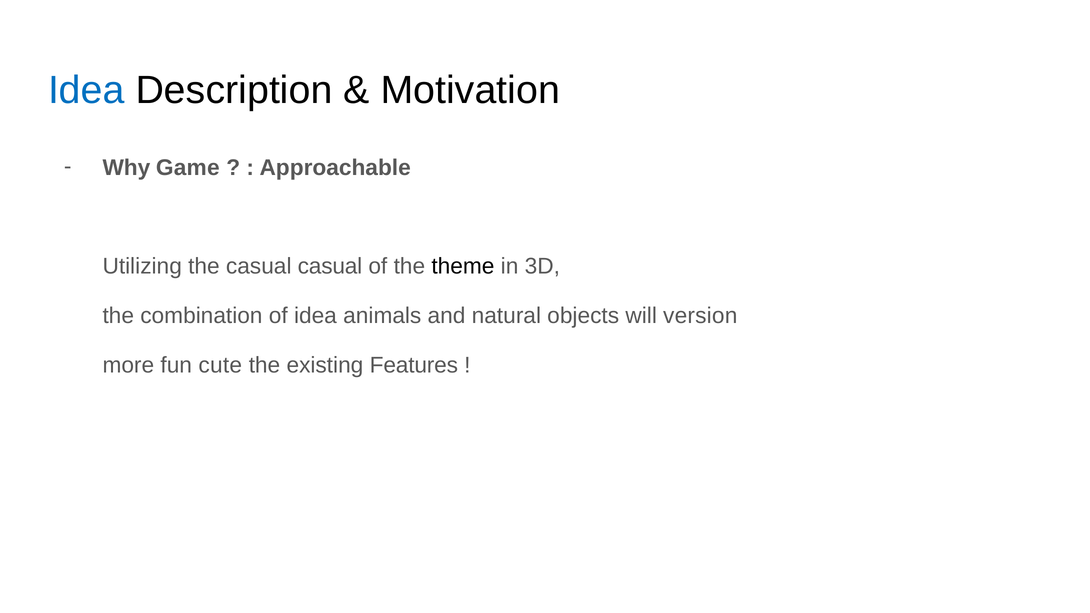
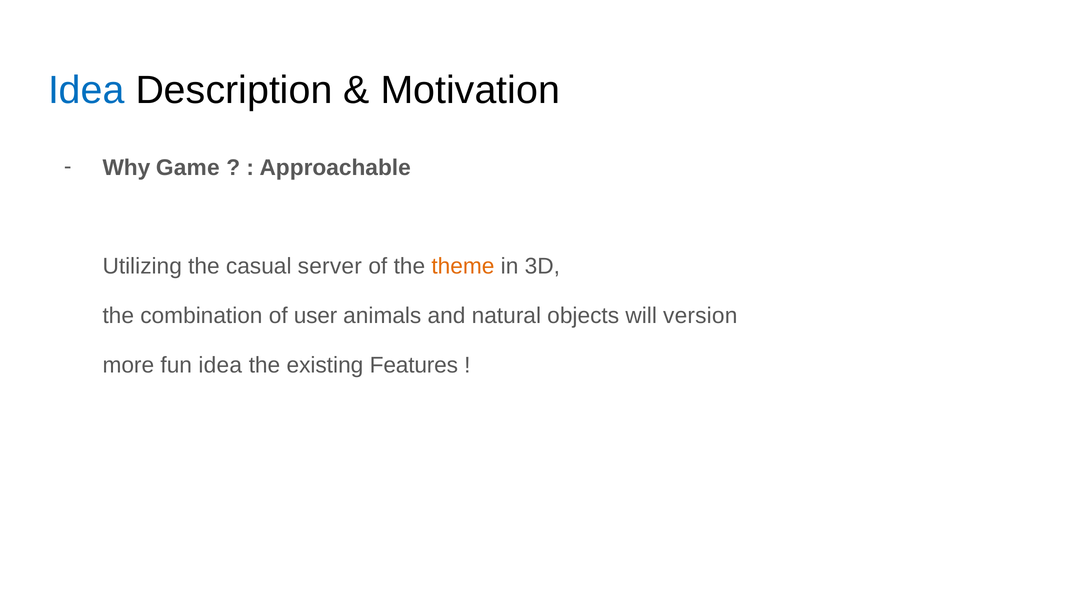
casual casual: casual -> server (330, 267)
theme colour: black -> orange (463, 267)
of idea: idea -> user (316, 316)
fun cute: cute -> idea (220, 365)
